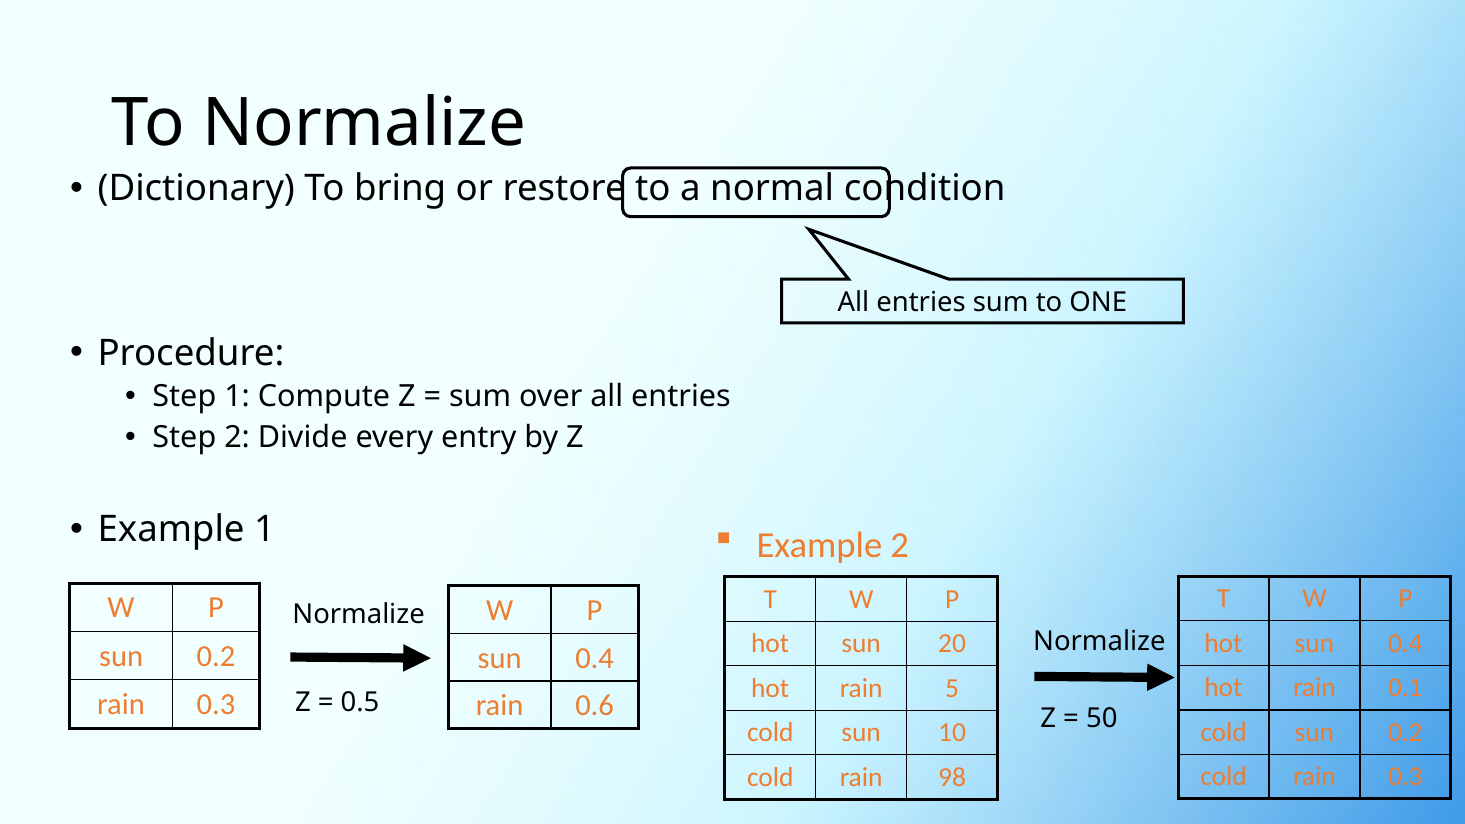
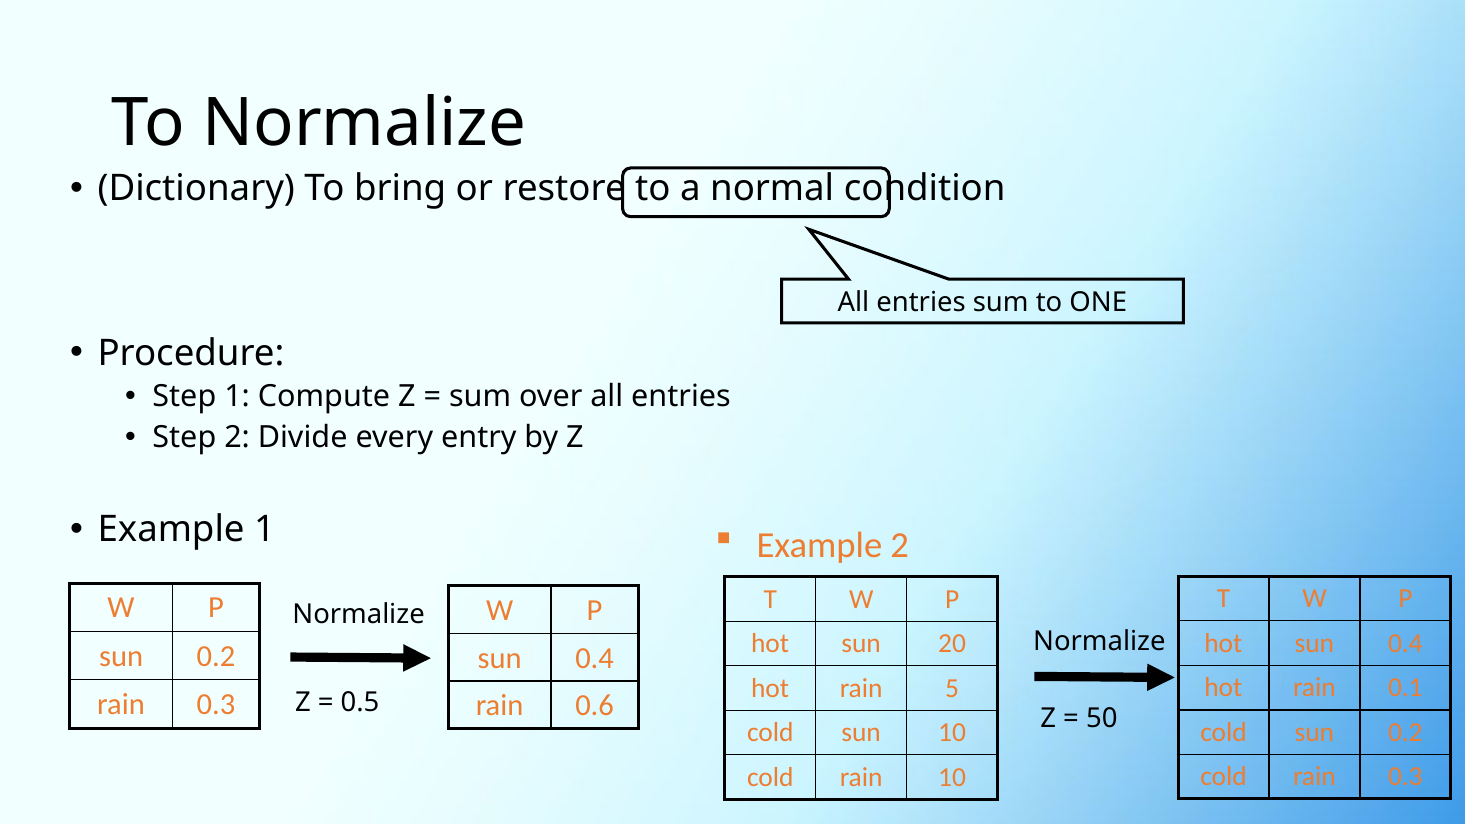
rain 98: 98 -> 10 (952, 777)
